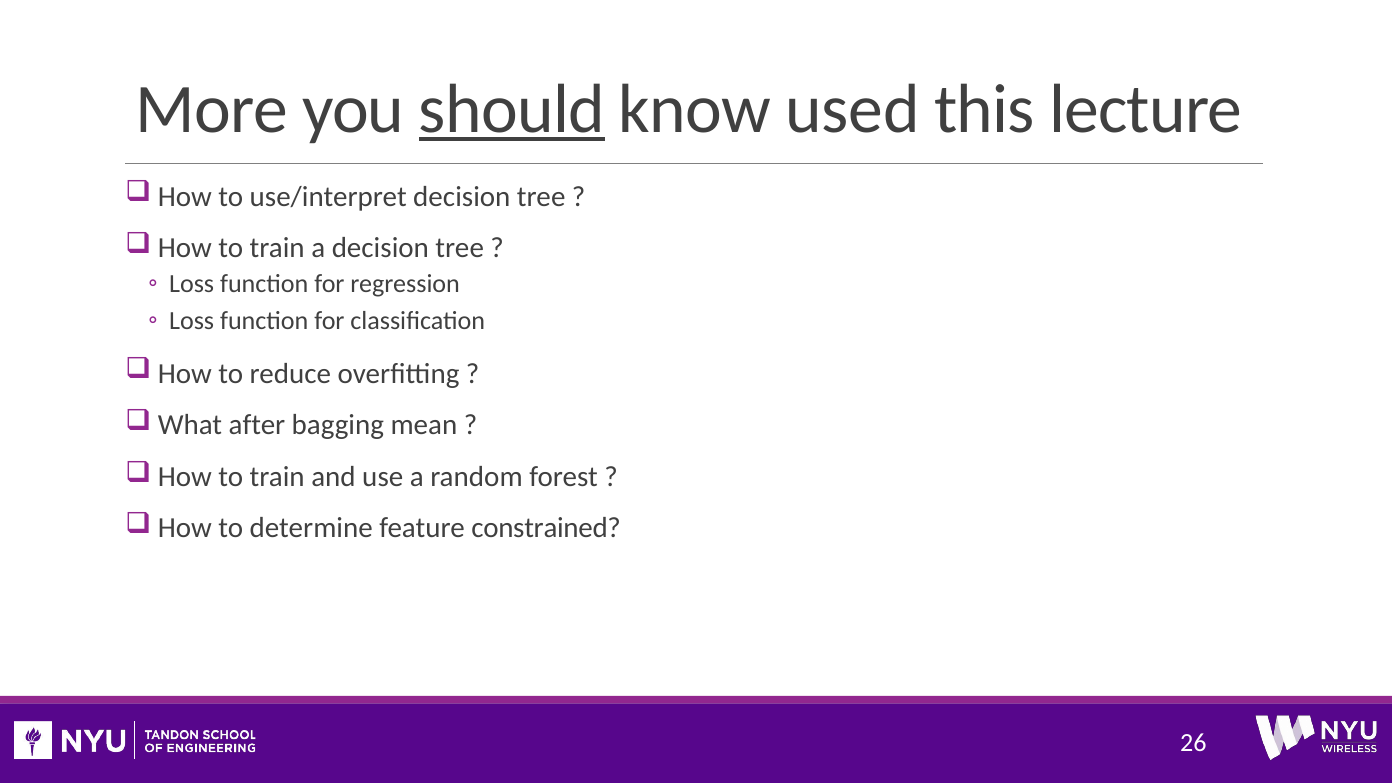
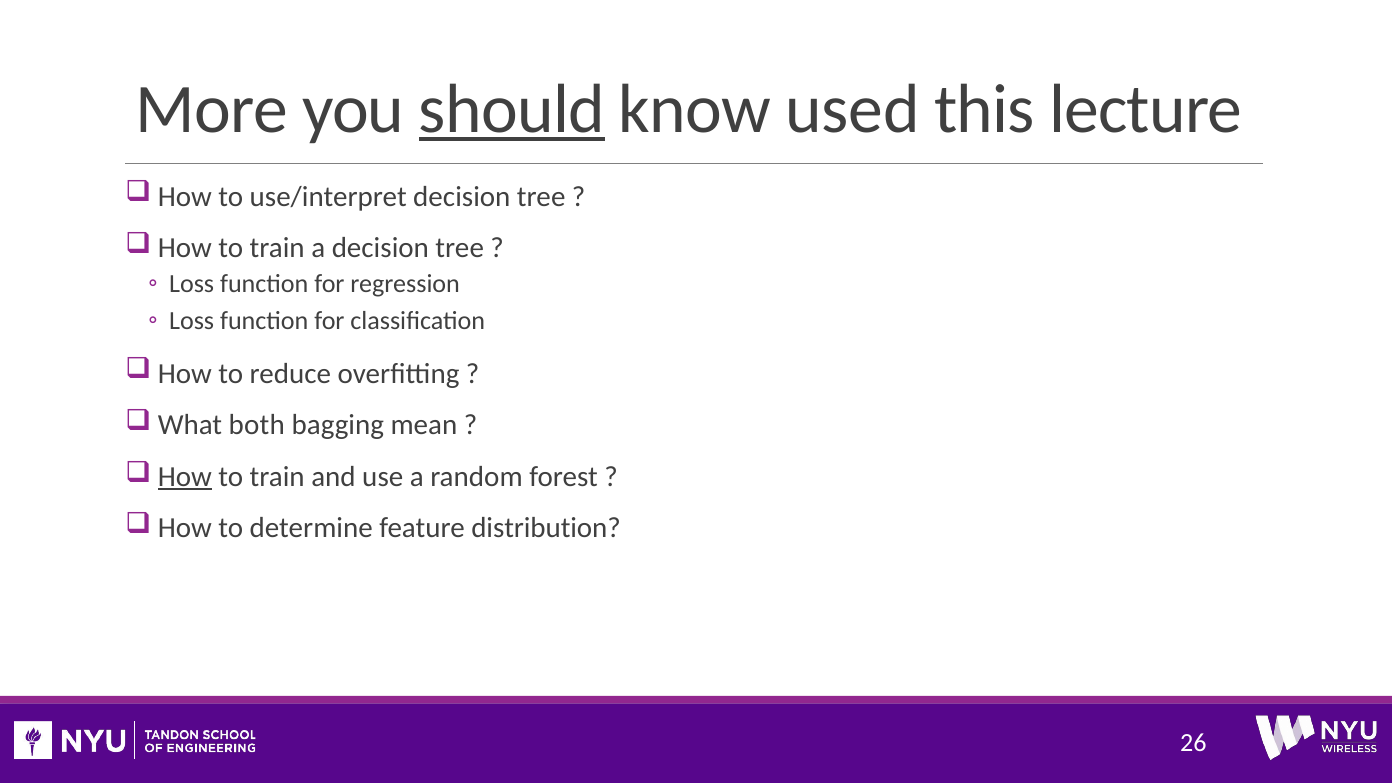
after: after -> both (257, 425)
How underline: none -> present (185, 477)
constrained: constrained -> distribution (546, 528)
